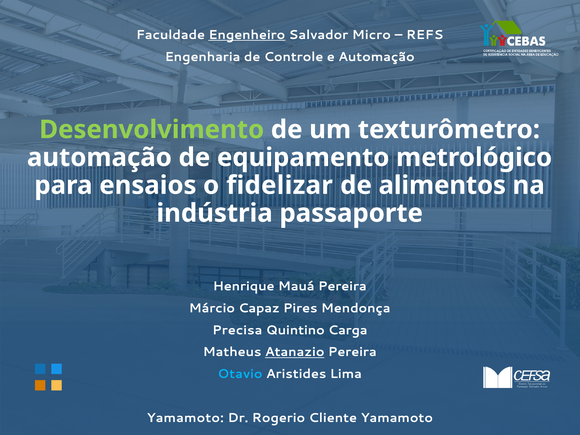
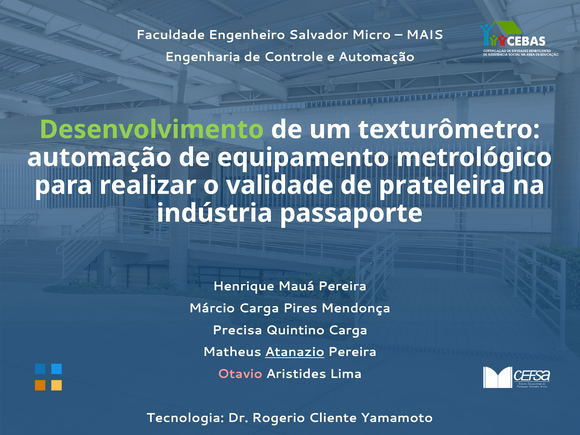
Engenheiro underline: present -> none (247, 35)
REFS: REFS -> MAIS (425, 35)
ensaios: ensaios -> realizar (148, 185)
fidelizar: fidelizar -> validade (280, 185)
alimentos: alimentos -> prateleira (442, 185)
Márcio Capaz: Capaz -> Carga (259, 308)
Otavio colour: light blue -> pink (240, 374)
Yamamoto: Yamamoto -> Tecnologia (185, 418)
